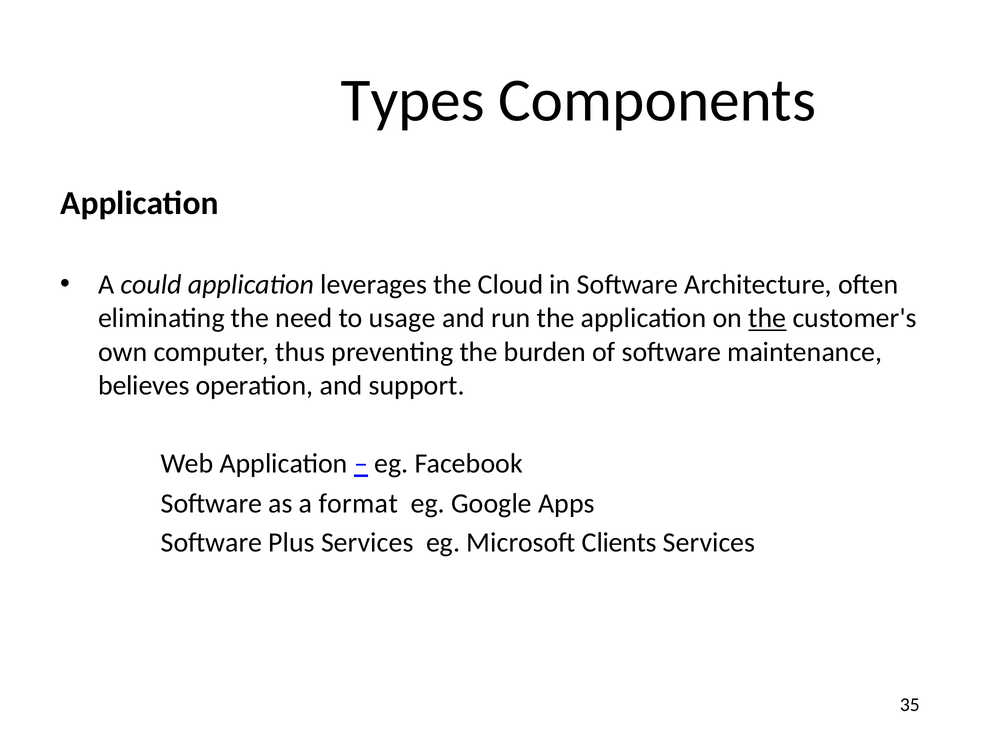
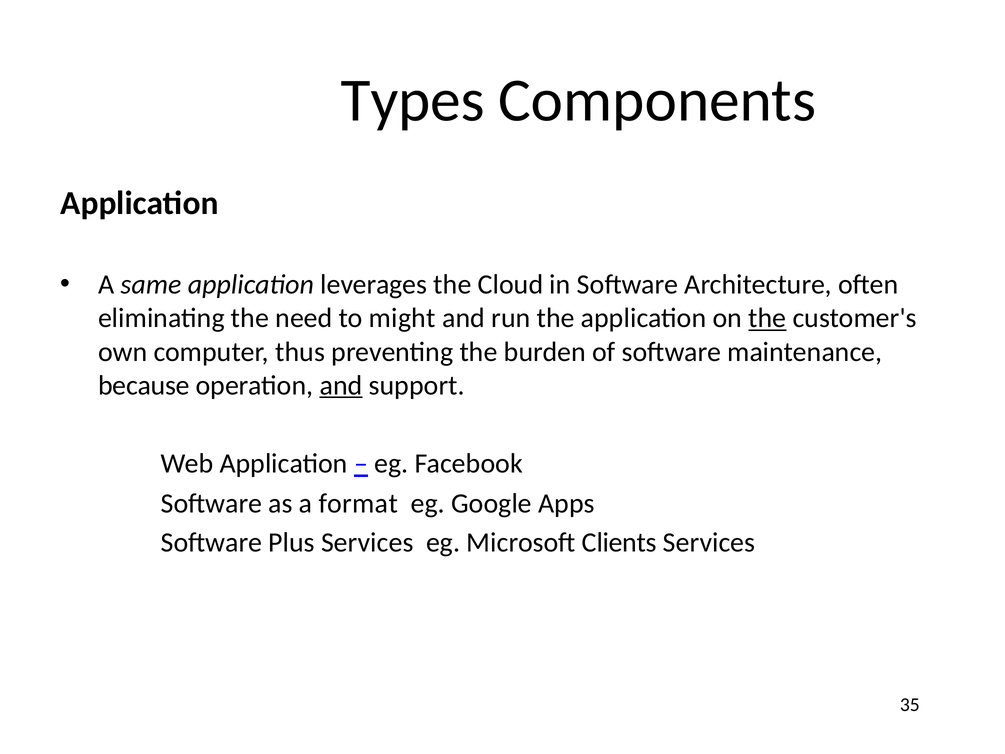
could: could -> same (151, 285)
usage: usage -> might (402, 318)
believes: believes -> because (144, 385)
and underline: none -> present (341, 385)
